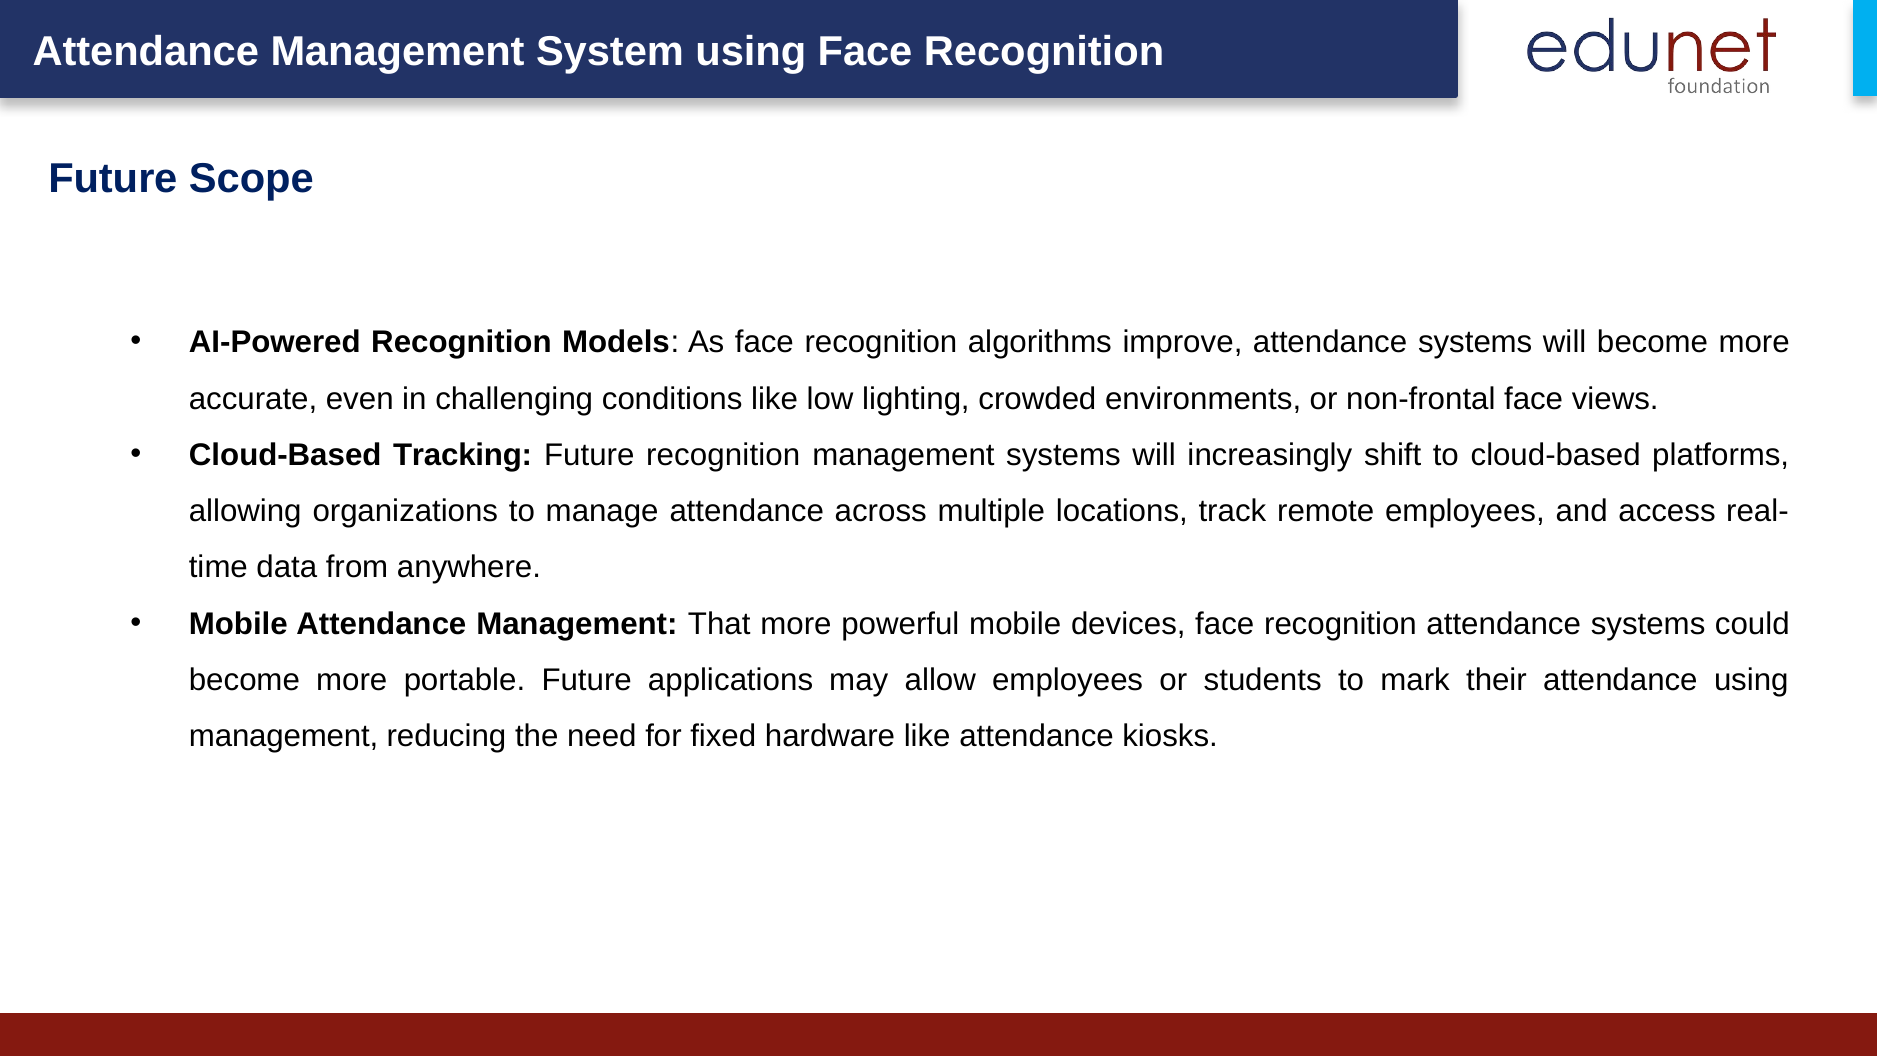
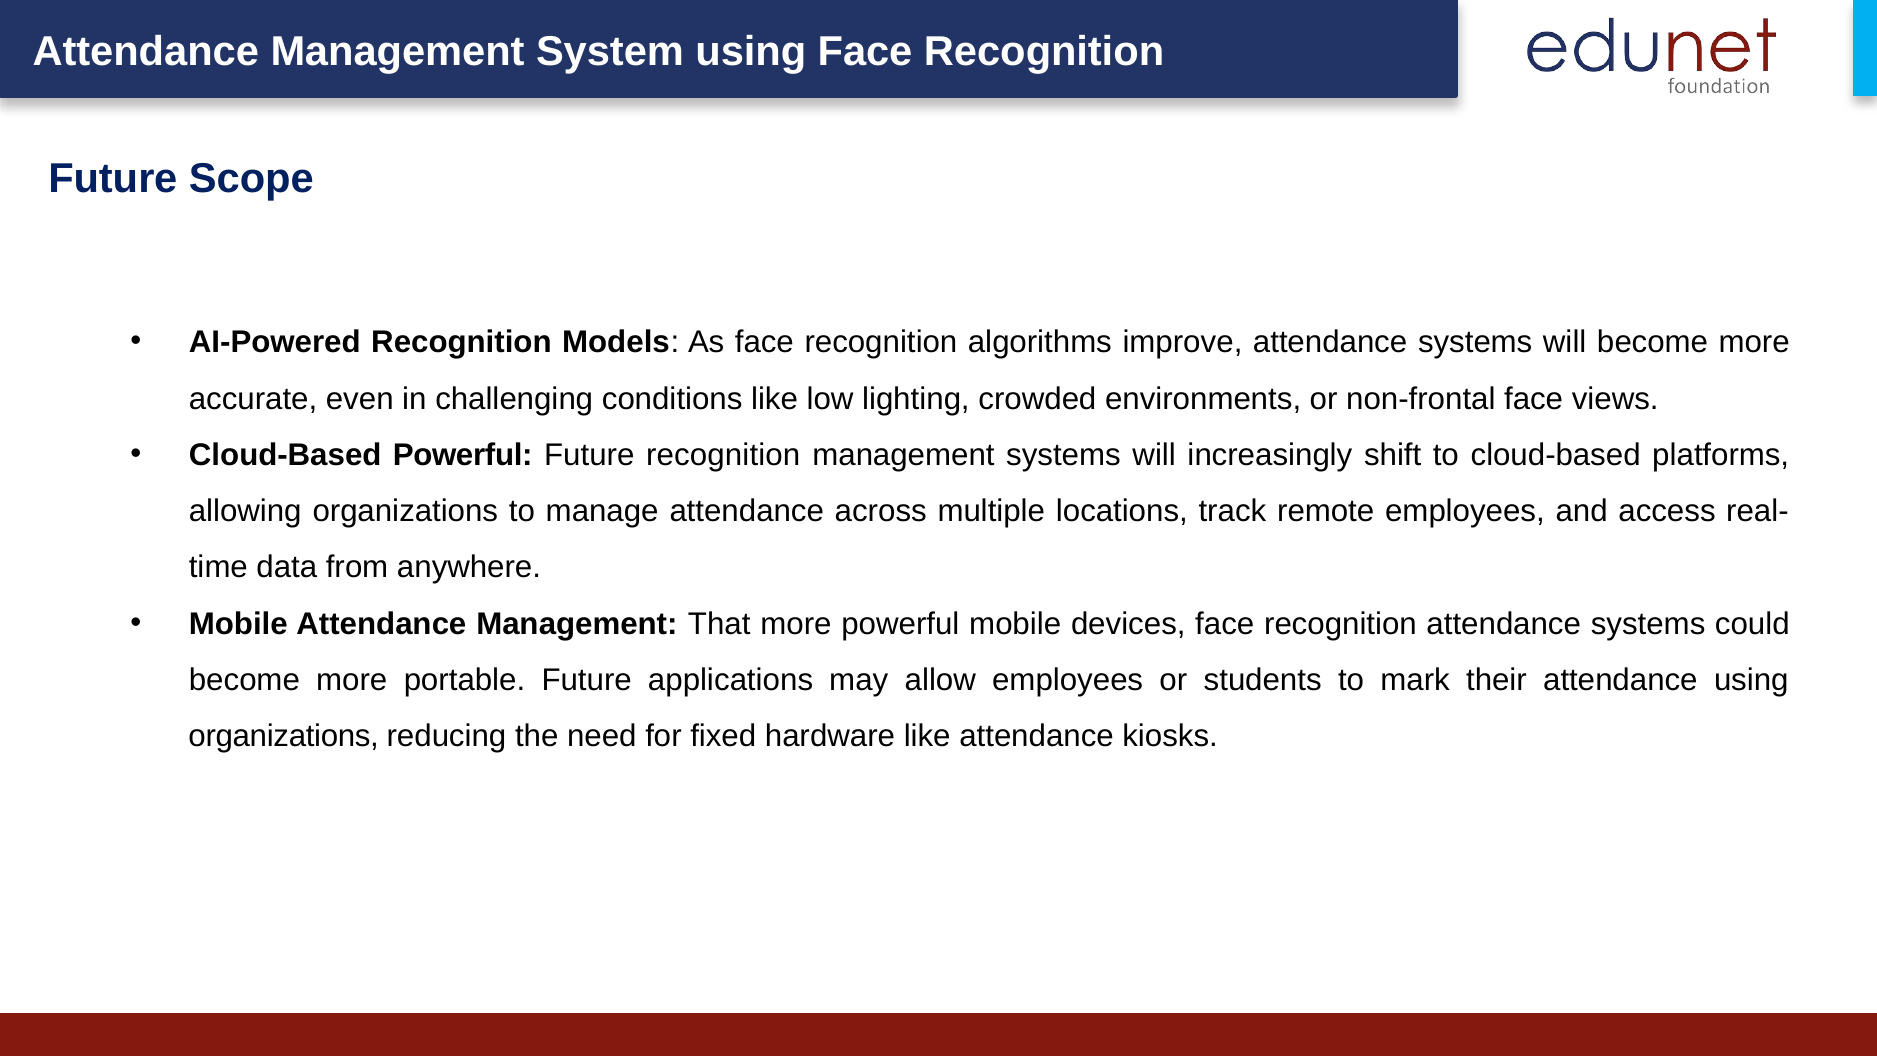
Cloud-Based Tracking: Tracking -> Powerful (463, 455)
management: management -> organizations (284, 736)
